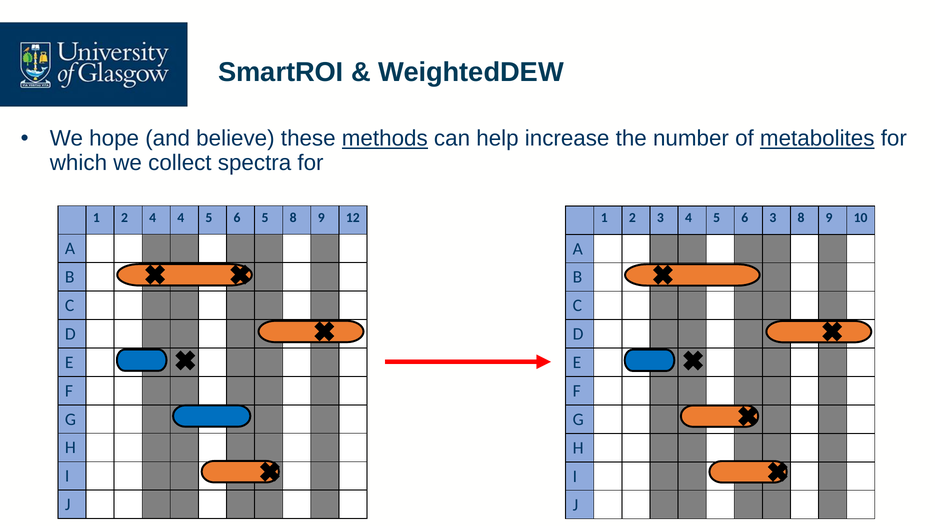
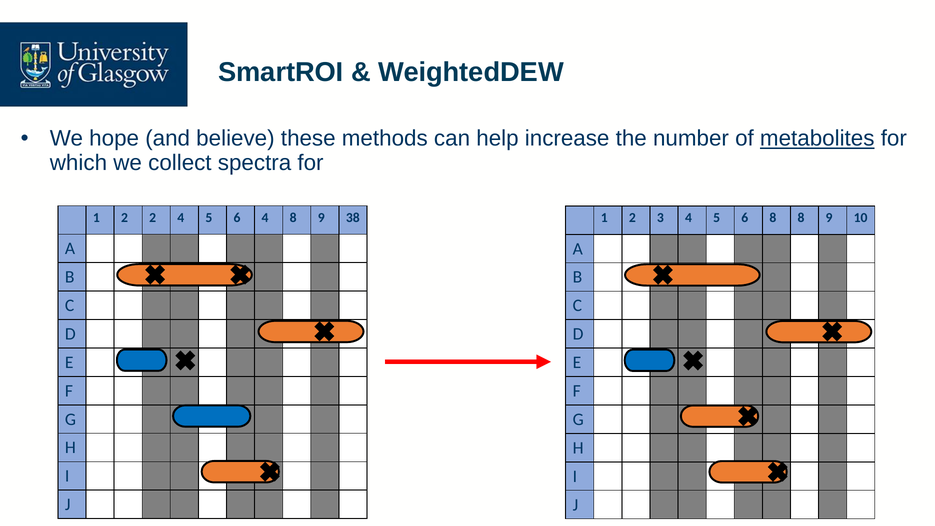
methods underline: present -> none (385, 139)
2 4: 4 -> 2 (153, 218)
6 5: 5 -> 4 (265, 218)
12: 12 -> 38 (353, 218)
6 3: 3 -> 8 (773, 218)
